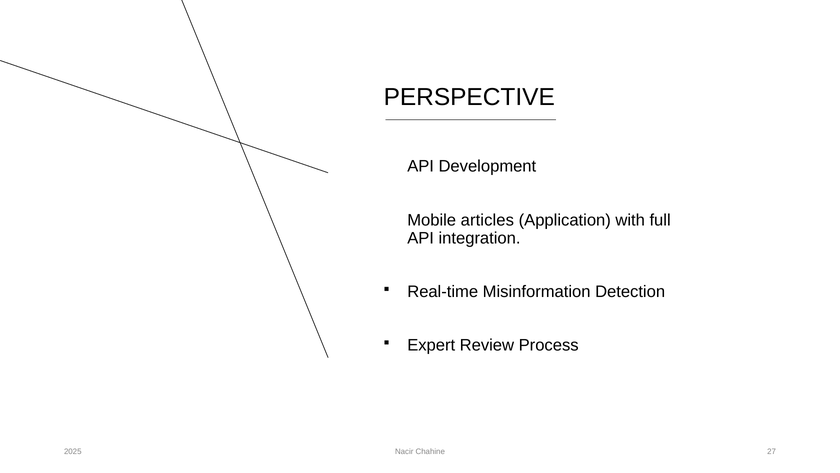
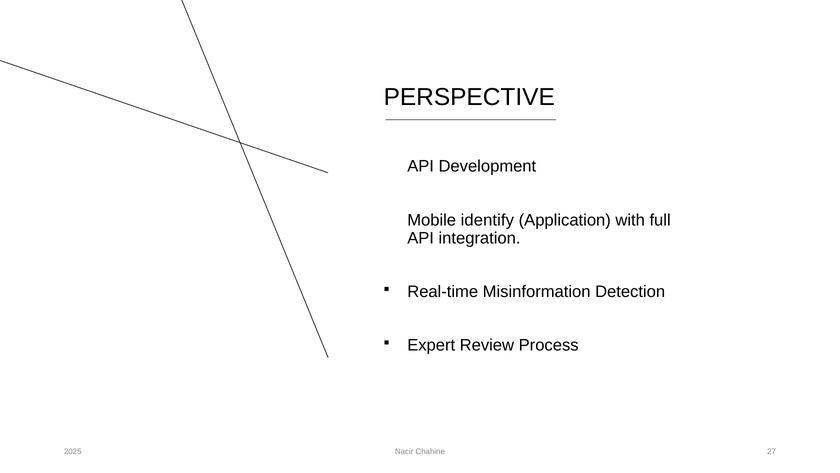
articles: articles -> identify (487, 220)
